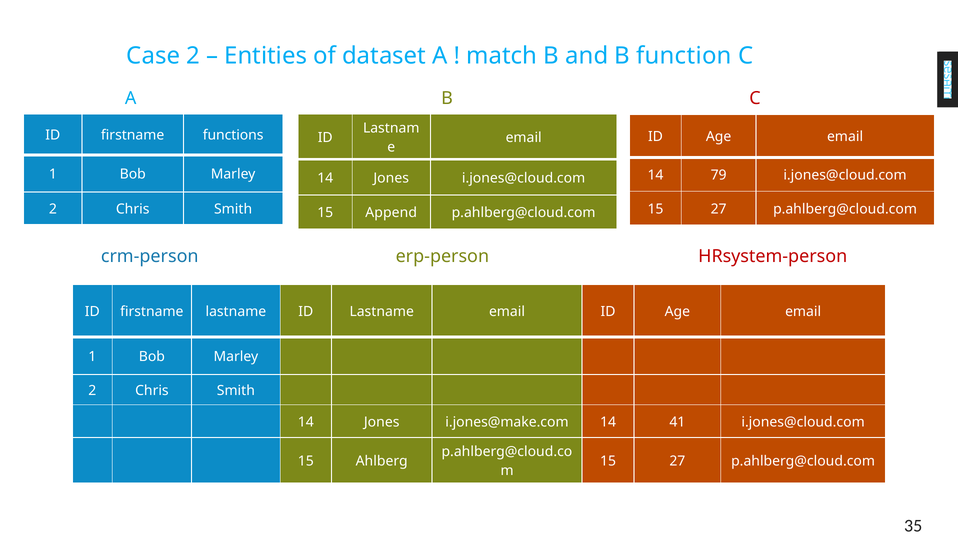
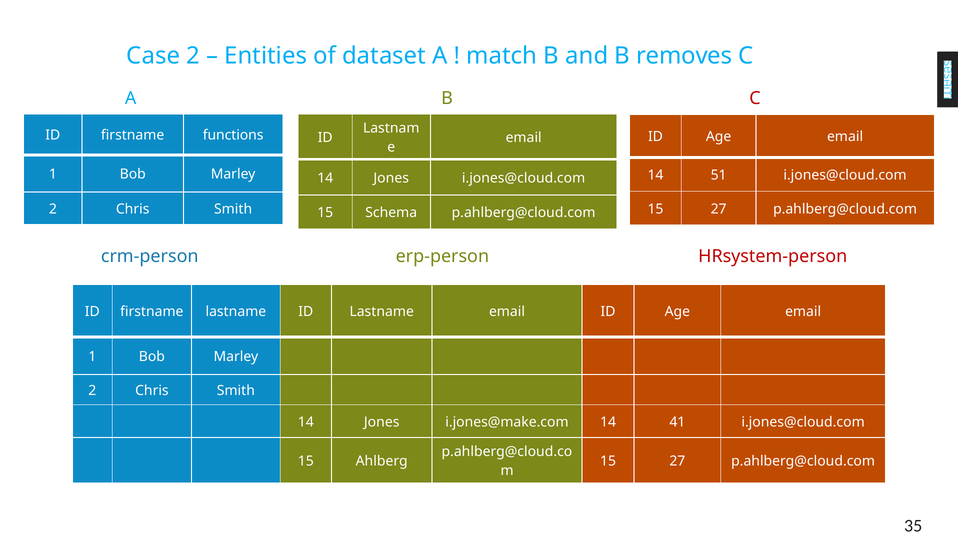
function: function -> removes (684, 56)
79: 79 -> 51 (719, 175)
Append: Append -> Schema (391, 213)
